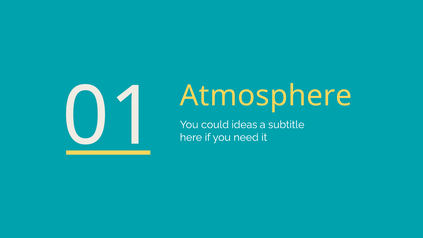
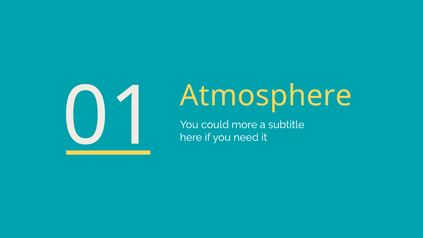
ideas: ideas -> more (244, 125)
